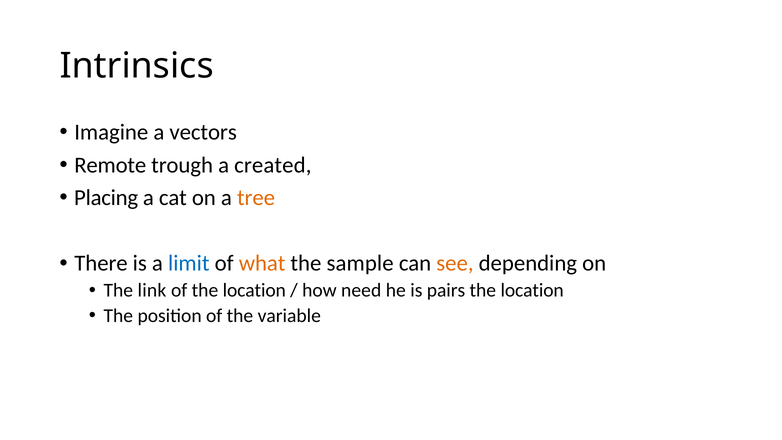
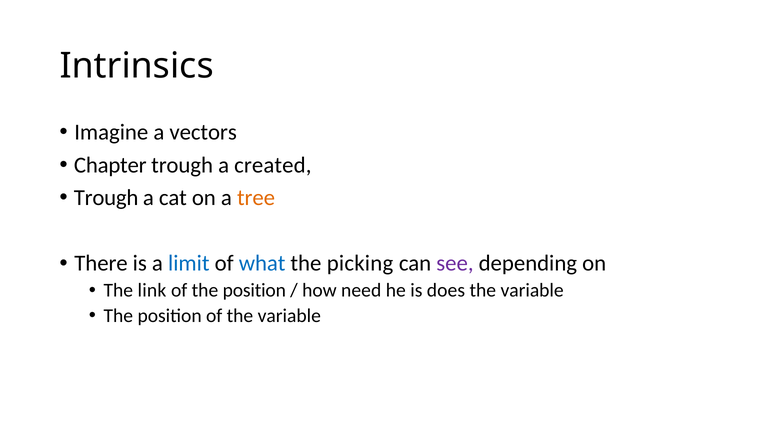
Remote: Remote -> Chapter (110, 165)
Placing: Placing -> Trough (106, 198)
what colour: orange -> blue (262, 263)
sample: sample -> picking (360, 263)
see colour: orange -> purple (455, 263)
of the location: location -> position (254, 290)
pairs: pairs -> does (446, 290)
location: location -> variable (532, 290)
